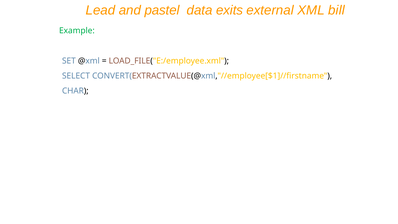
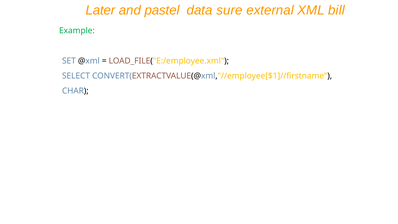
Lead: Lead -> Later (100, 10)
exits: exits -> sure (229, 10)
